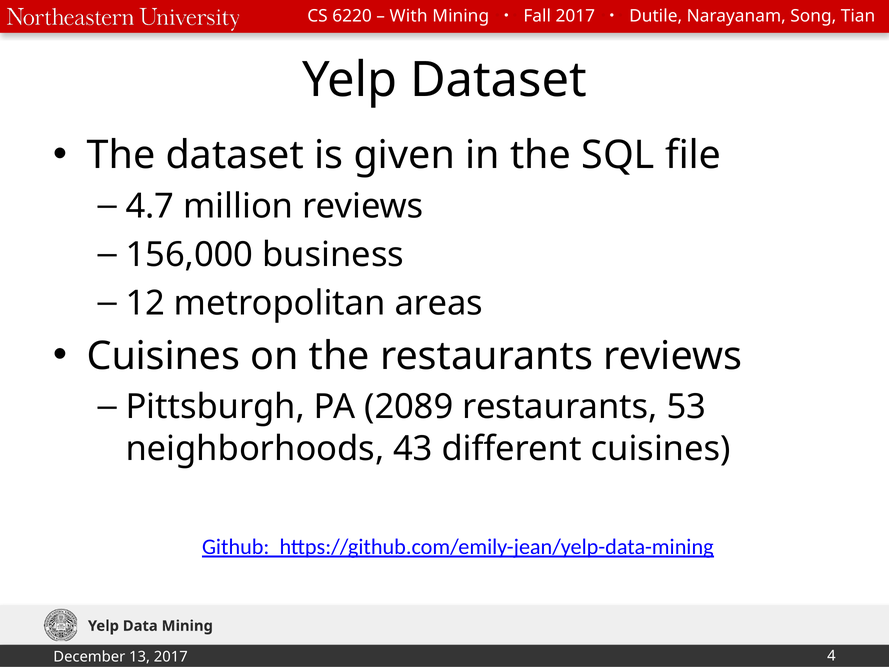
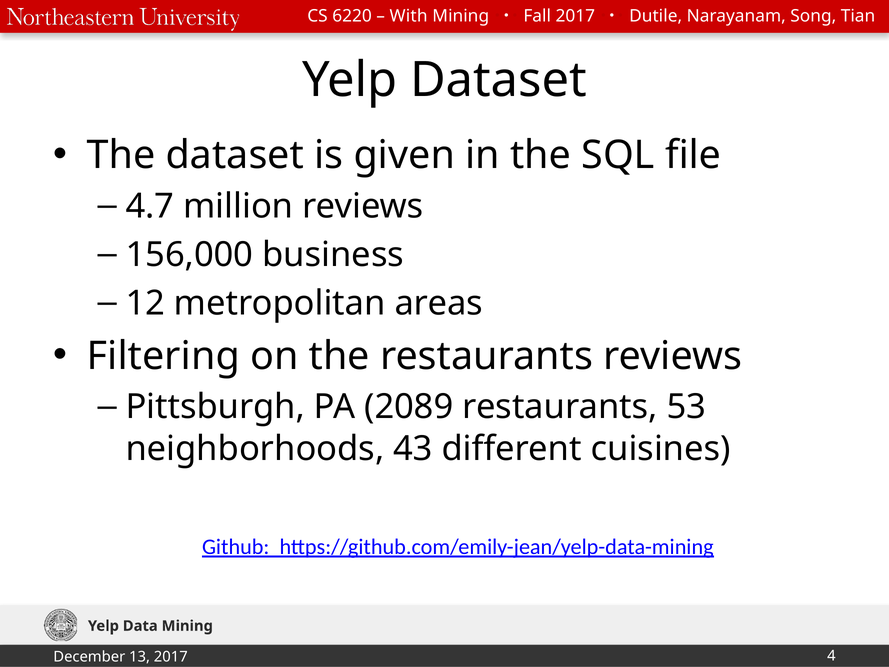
Cuisines: Cuisines -> Filtering (163, 356)
